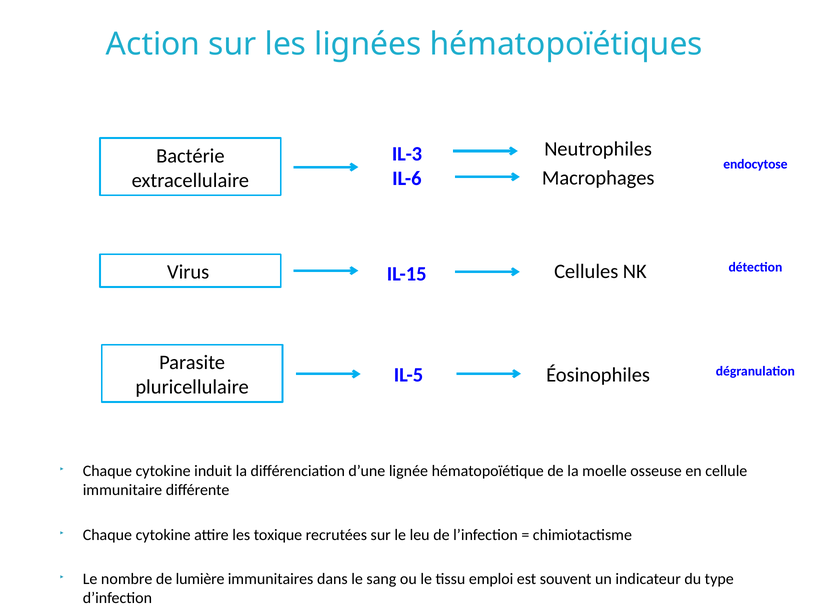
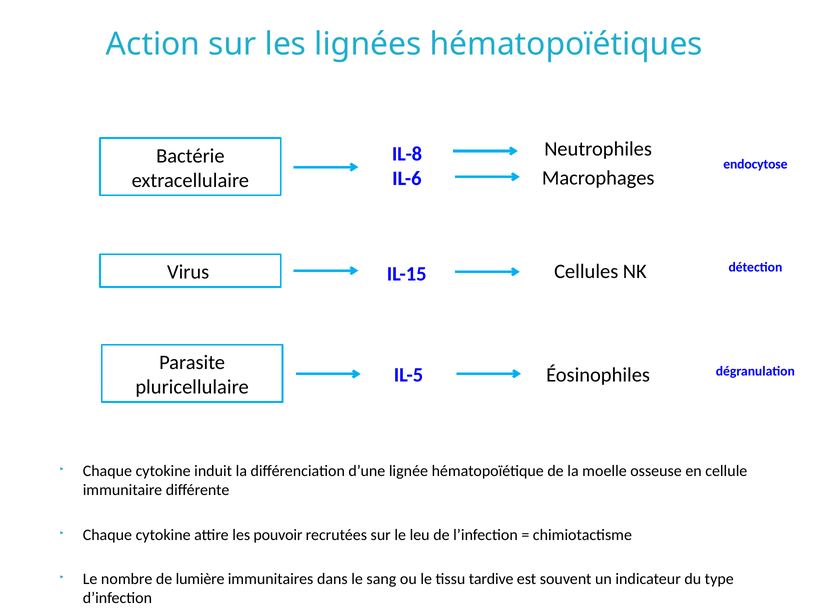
IL-3: IL-3 -> IL-8 (407, 154)
toxique: toxique -> pouvoir (278, 535)
emploi: emploi -> tardive (491, 579)
